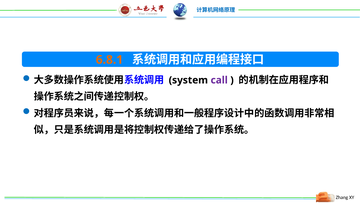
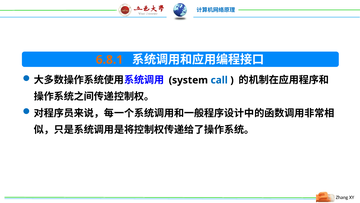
call colour: purple -> blue (219, 80)
